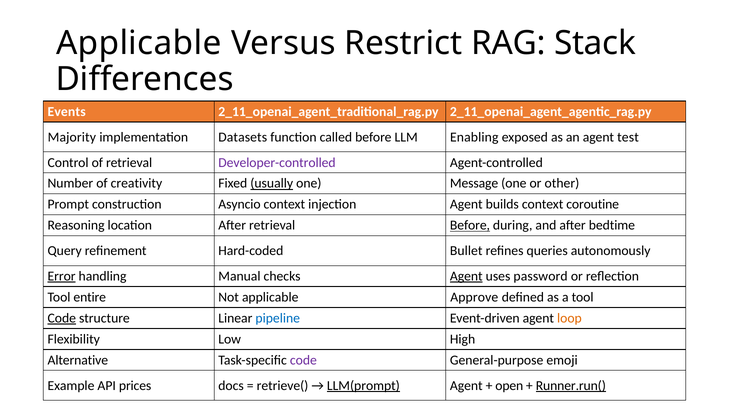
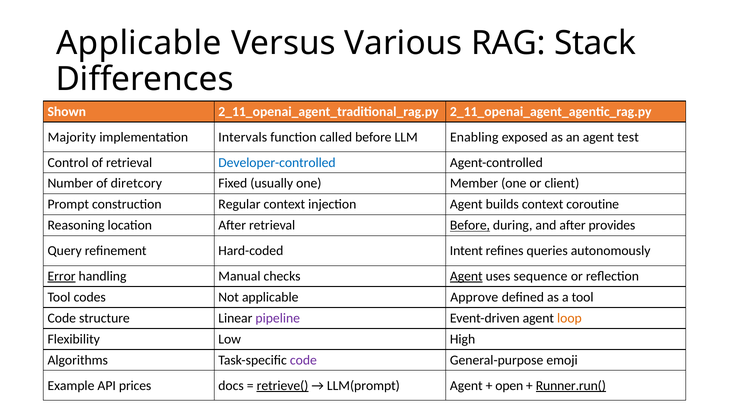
Restrict: Restrict -> Various (403, 43)
Events: Events -> Shown (67, 112)
Datasets: Datasets -> Intervals (243, 137)
Developer-controlled colour: purple -> blue (277, 163)
creativity: creativity -> diretcory (136, 184)
usually underline: present -> none (272, 184)
Message: Message -> Member (474, 184)
other: other -> client (562, 184)
Asyncio: Asyncio -> Regular (239, 204)
bedtime: bedtime -> provides (612, 225)
Bullet: Bullet -> Intent (466, 251)
password: password -> sequence (541, 276)
entire: entire -> codes (90, 297)
Code underline: present -> none (62, 318)
pipeline colour: blue -> purple (278, 318)
Alternative: Alternative -> Algorithms (78, 360)
retrieve( underline: none -> present (283, 386)
LLM(prompt underline: present -> none (363, 386)
